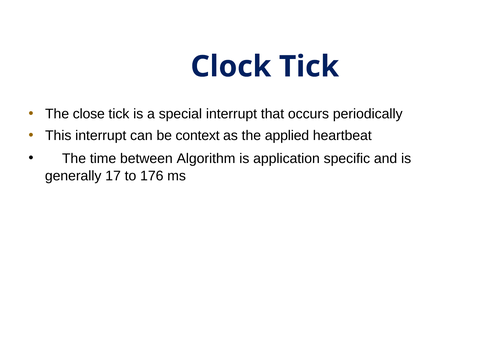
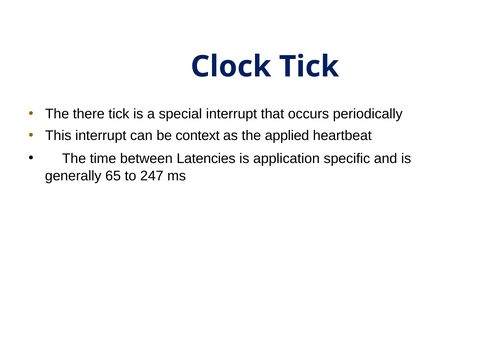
close: close -> there (89, 114)
Algorithm: Algorithm -> Latencies (206, 159)
17: 17 -> 65 (113, 176)
176: 176 -> 247 (152, 176)
